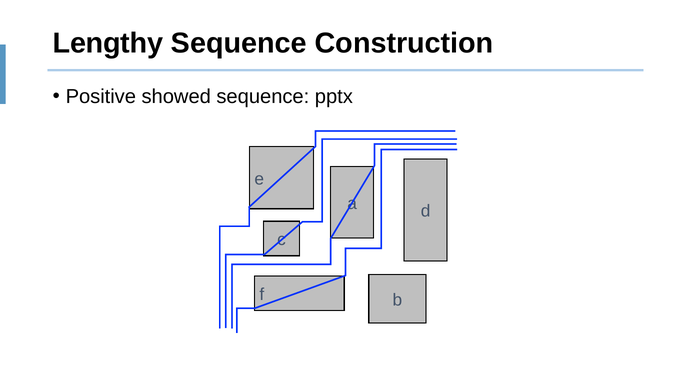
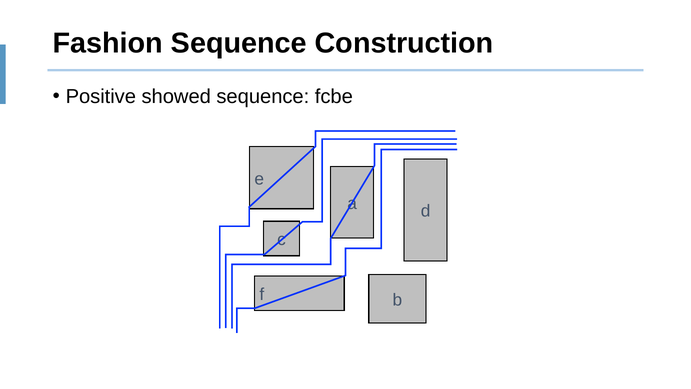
Lengthy: Lengthy -> Fashion (108, 43)
pptx: pptx -> fcbe (334, 97)
